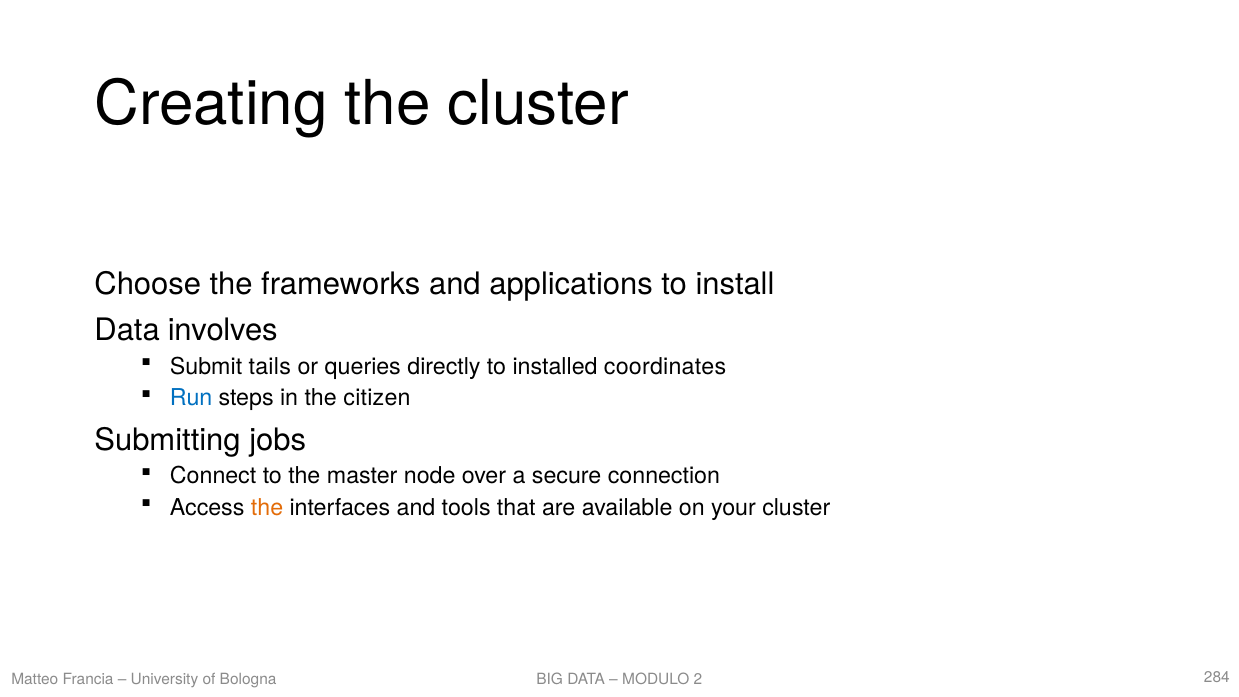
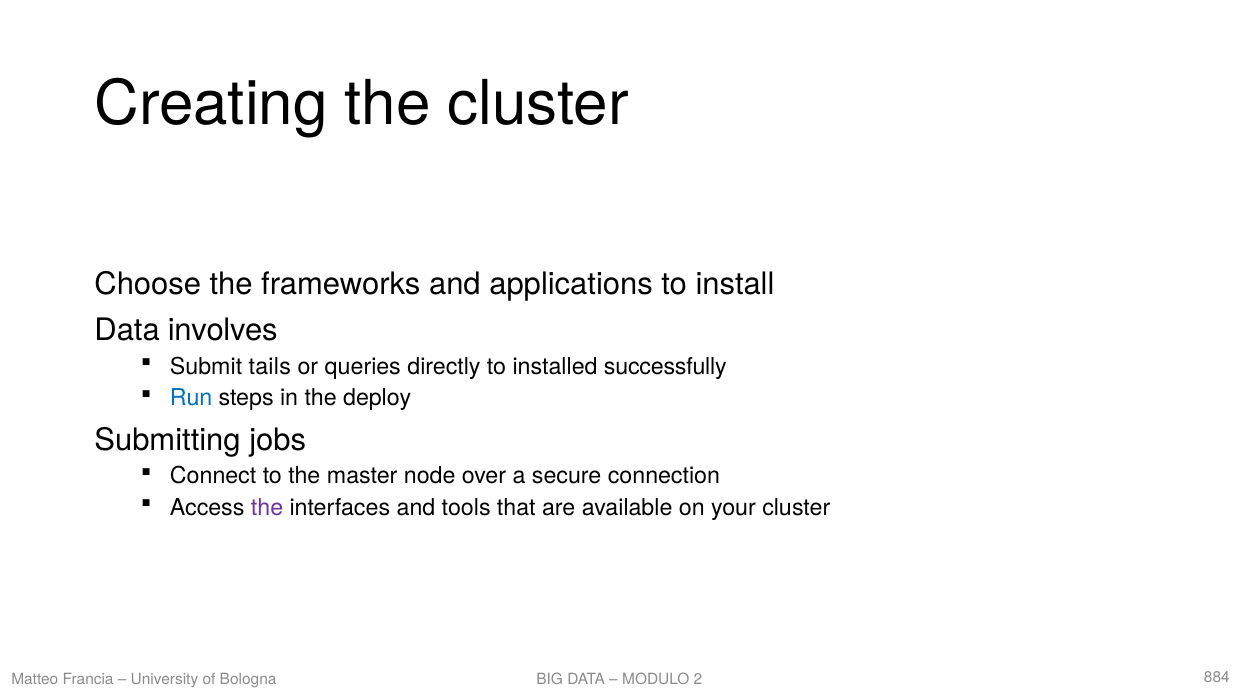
coordinates: coordinates -> successfully (665, 366)
citizen: citizen -> deploy (377, 398)
the colour: orange -> purple (267, 507)
284: 284 -> 884 (1217, 678)
